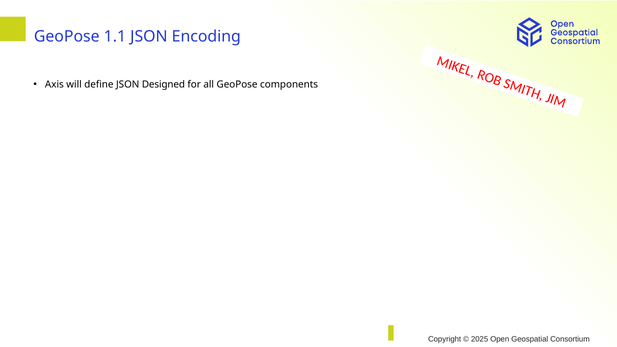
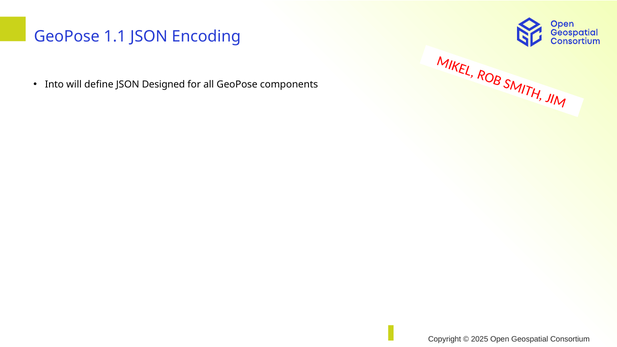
Axis: Axis -> Into (54, 84)
